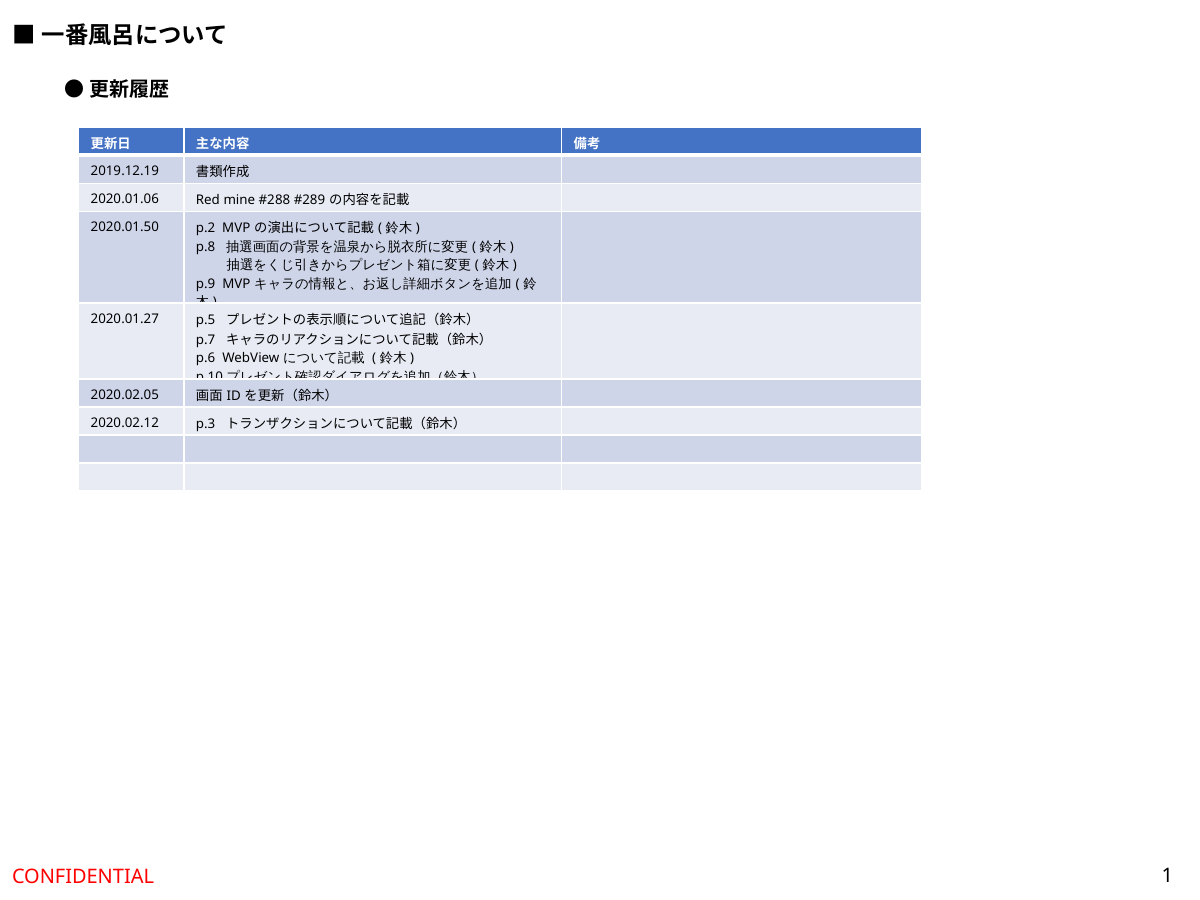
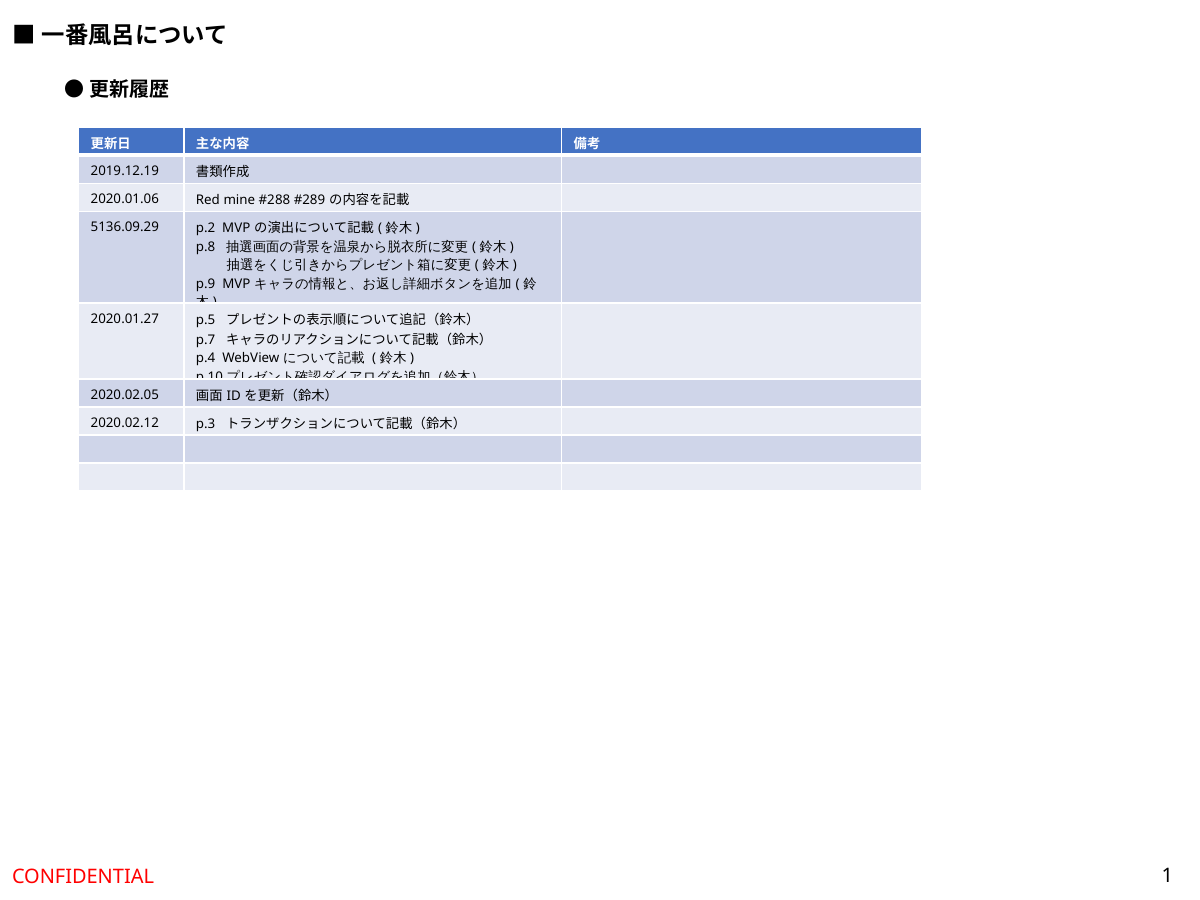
2020.01.50: 2020.01.50 -> 5136.09.29 (125, 227)
p.6: p.6 -> p.4 (206, 358)
